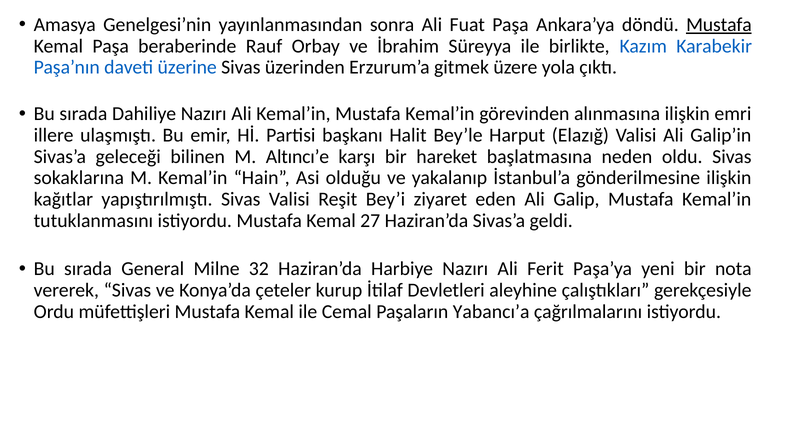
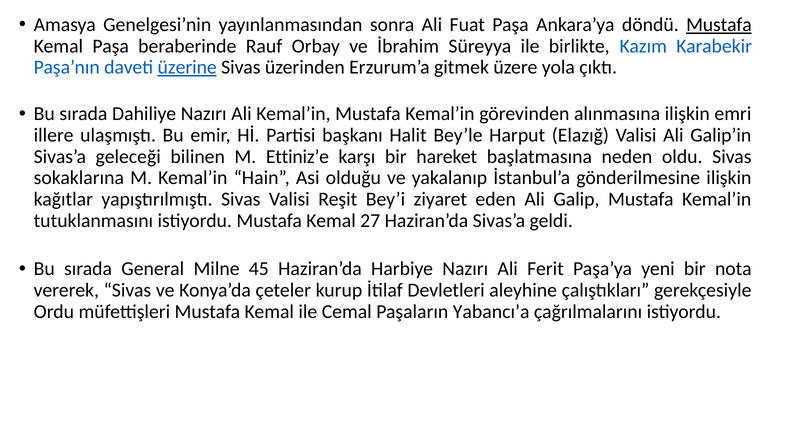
üzerine underline: none -> present (187, 67)
Altıncı’e: Altıncı’e -> Ettiniz’e (297, 157)
32: 32 -> 45 (259, 269)
